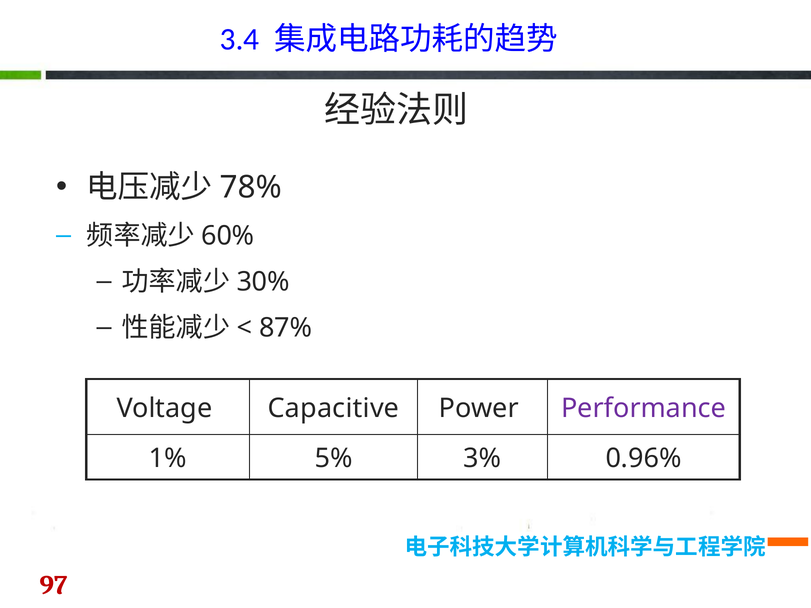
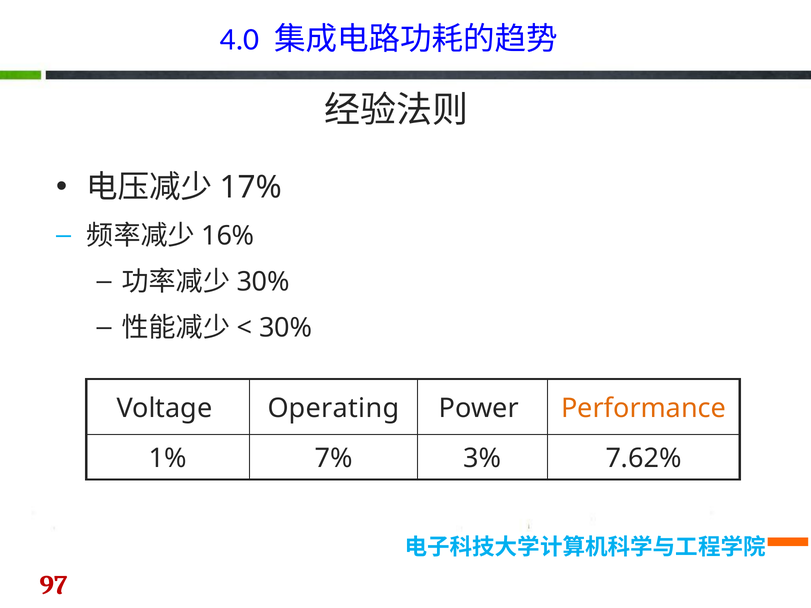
3.4: 3.4 -> 4.0 (240, 39)
78%: 78% -> 17% (251, 188)
60%: 60% -> 16% (228, 236)
87%: 87% -> 30% (286, 328)
Capacitive: Capacitive -> Operating (333, 408)
Performance colour: purple -> orange (644, 408)
5%: 5% -> 7% (334, 459)
0.96%: 0.96% -> 7.62% (644, 459)
